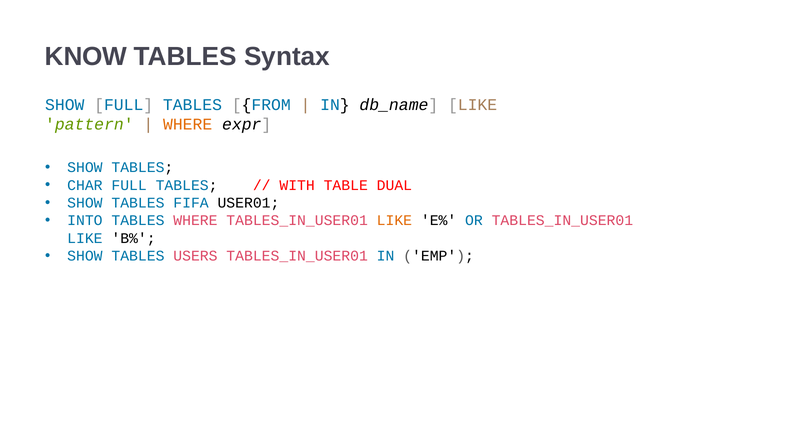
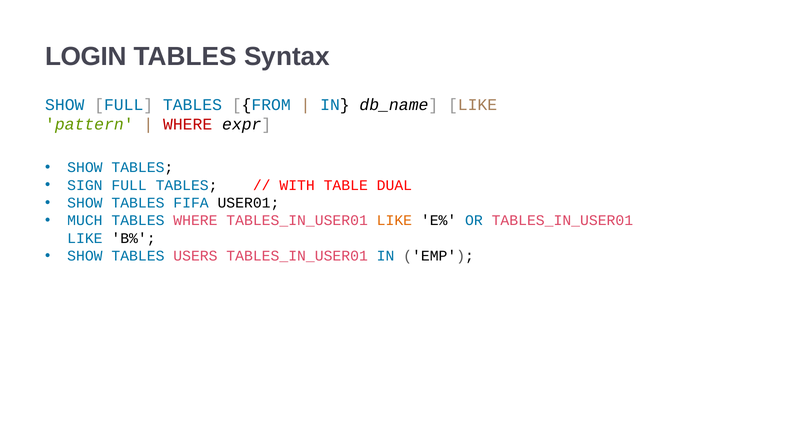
KNOW: KNOW -> LOGIN (86, 57)
WHERE colour: orange -> red (188, 124)
CHAR: CHAR -> SIGN (85, 185)
INTO: INTO -> MUCH (85, 221)
